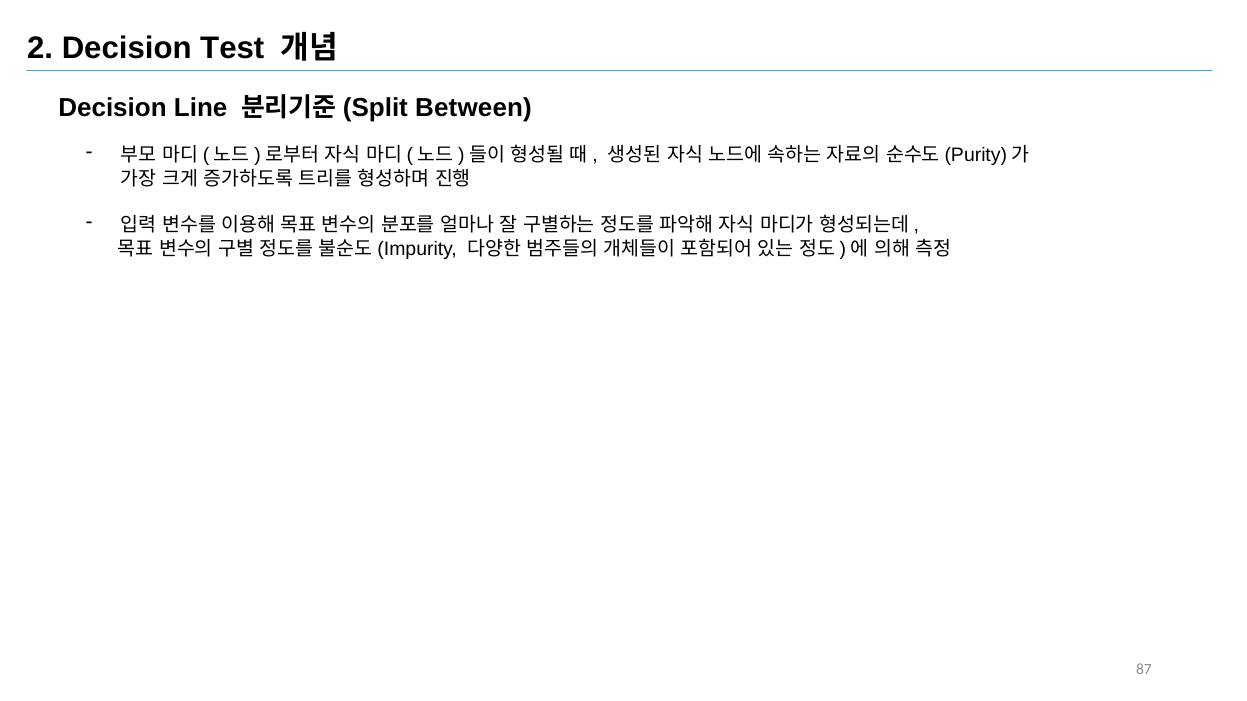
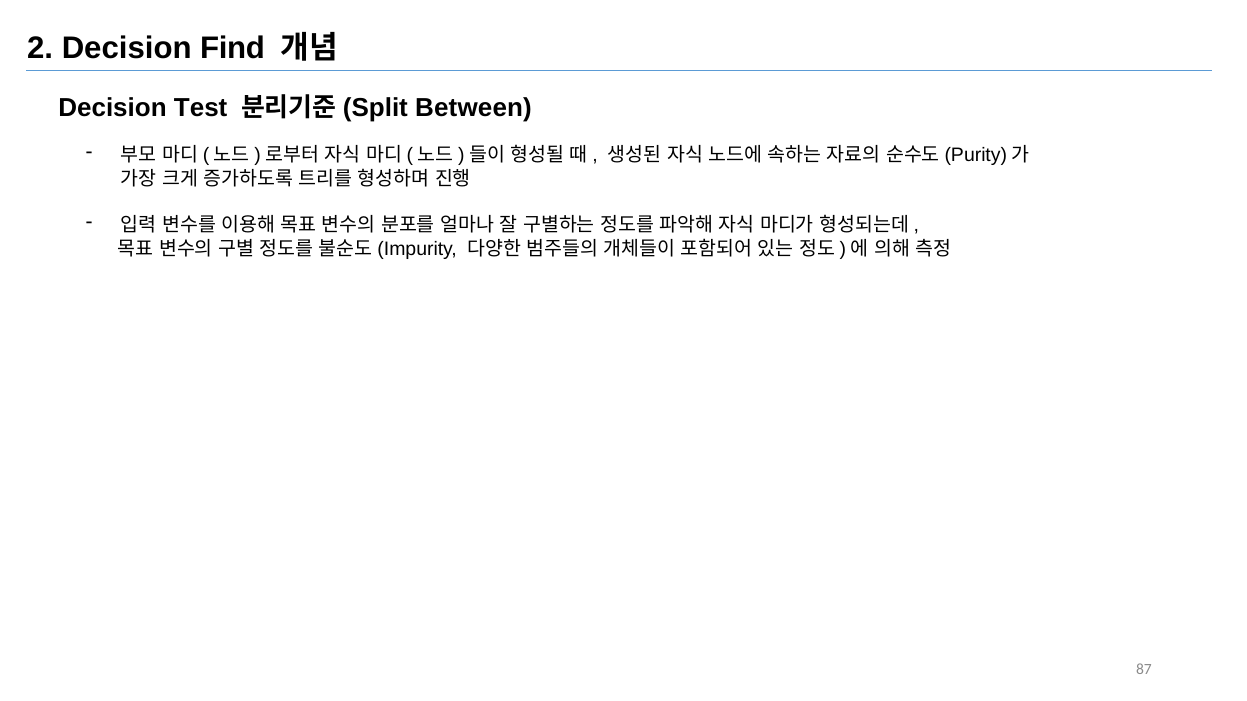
Test: Test -> Find (232, 48)
Line: Line -> Test (201, 108)
